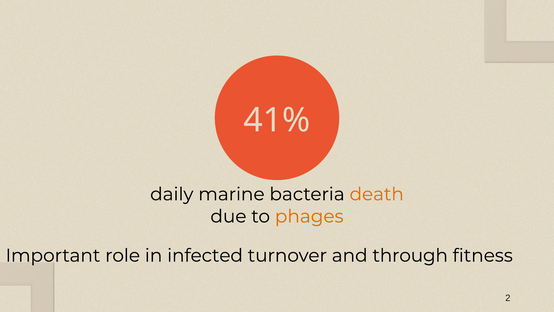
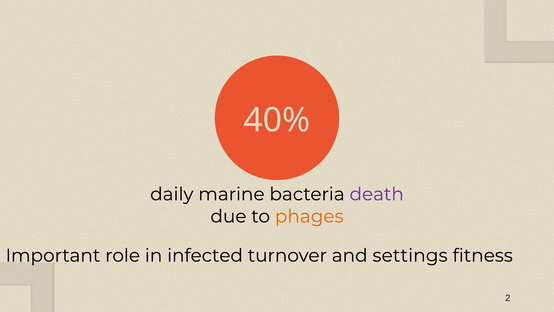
41%: 41% -> 40% (277, 120)
death colour: orange -> purple (377, 194)
through: through -> settings (410, 255)
